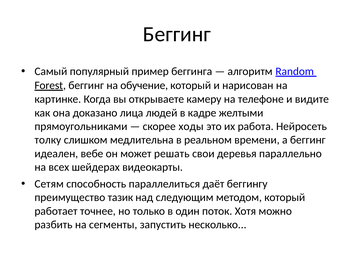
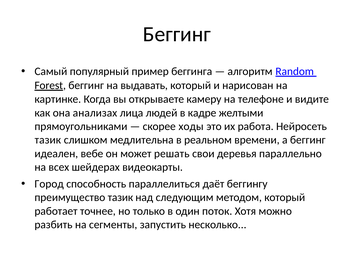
обучение: обучение -> выдавать (144, 85)
доказано: доказано -> анализах (95, 113)
толку: толку -> тазик (48, 140)
Сетям: Сетям -> Город (49, 184)
